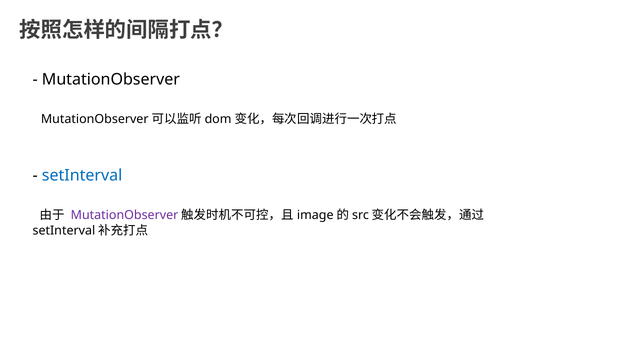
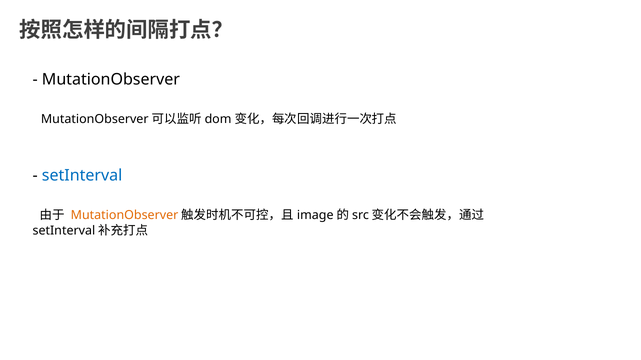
MutationObserver colour: purple -> orange (125, 215)
